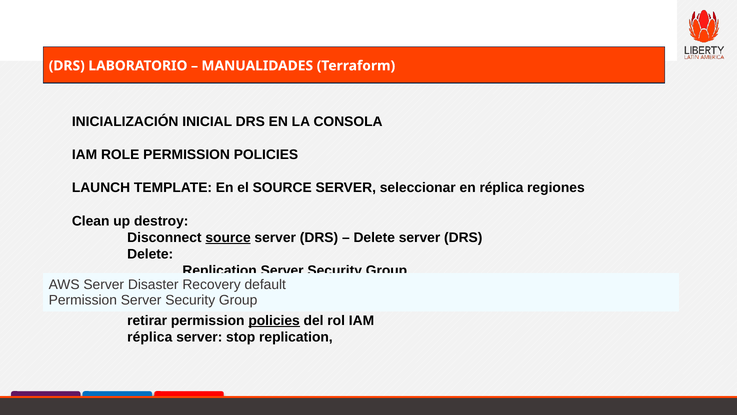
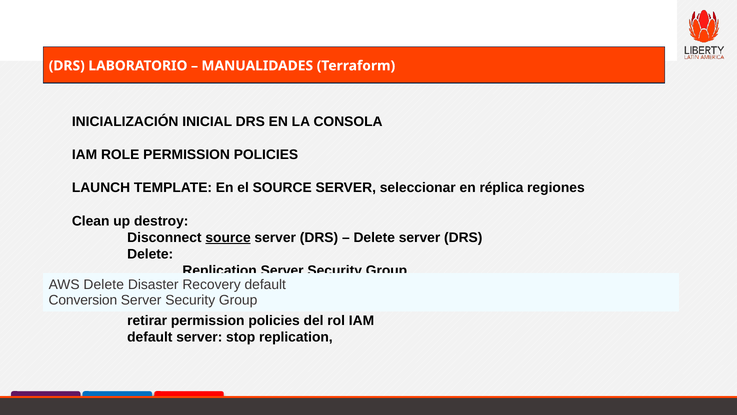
AWS Server: Server -> Delete (104, 284)
Permission: Permission -> Conversion (83, 300)
policies underline: present -> none (274, 320)
réplica: réplica -> default (150, 337)
